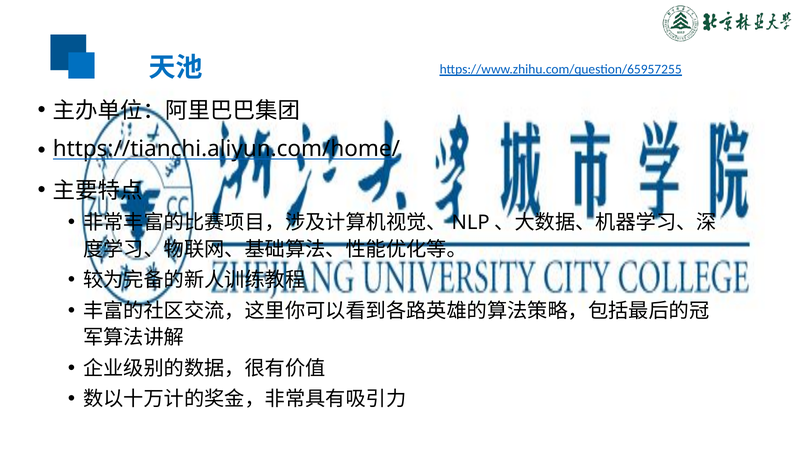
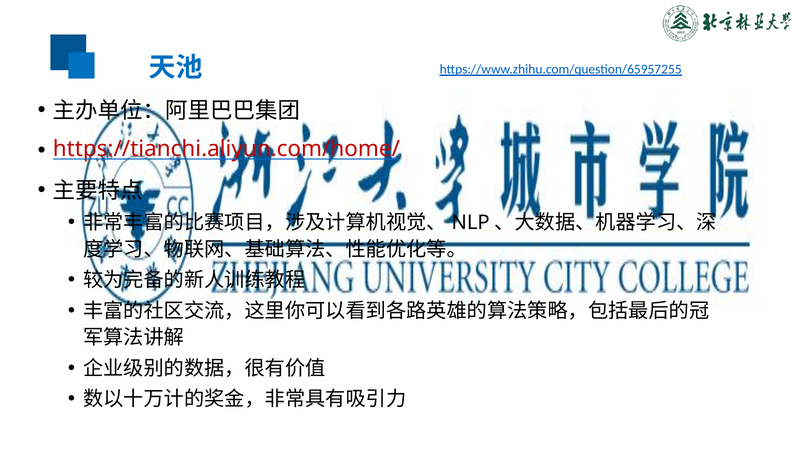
https://tianchi.aliyun.com/home/ colour: black -> red (226, 149)
